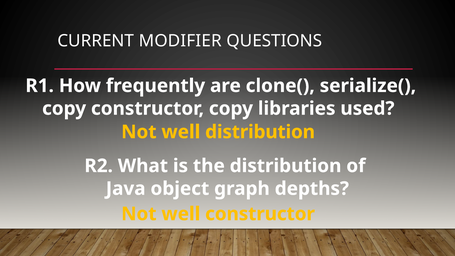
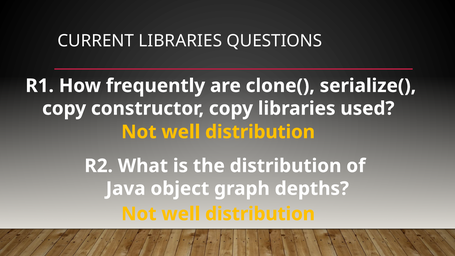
CURRENT MODIFIER: MODIFIER -> LIBRARIES (180, 41)
constructor: constructor -> distribution (260, 214)
